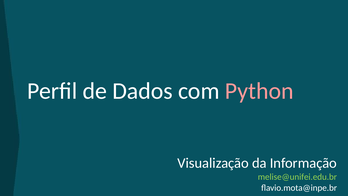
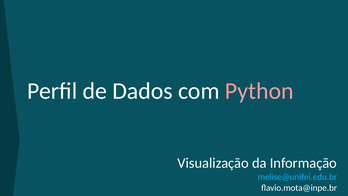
melise@unifei.edu.br colour: light green -> light blue (297, 177)
